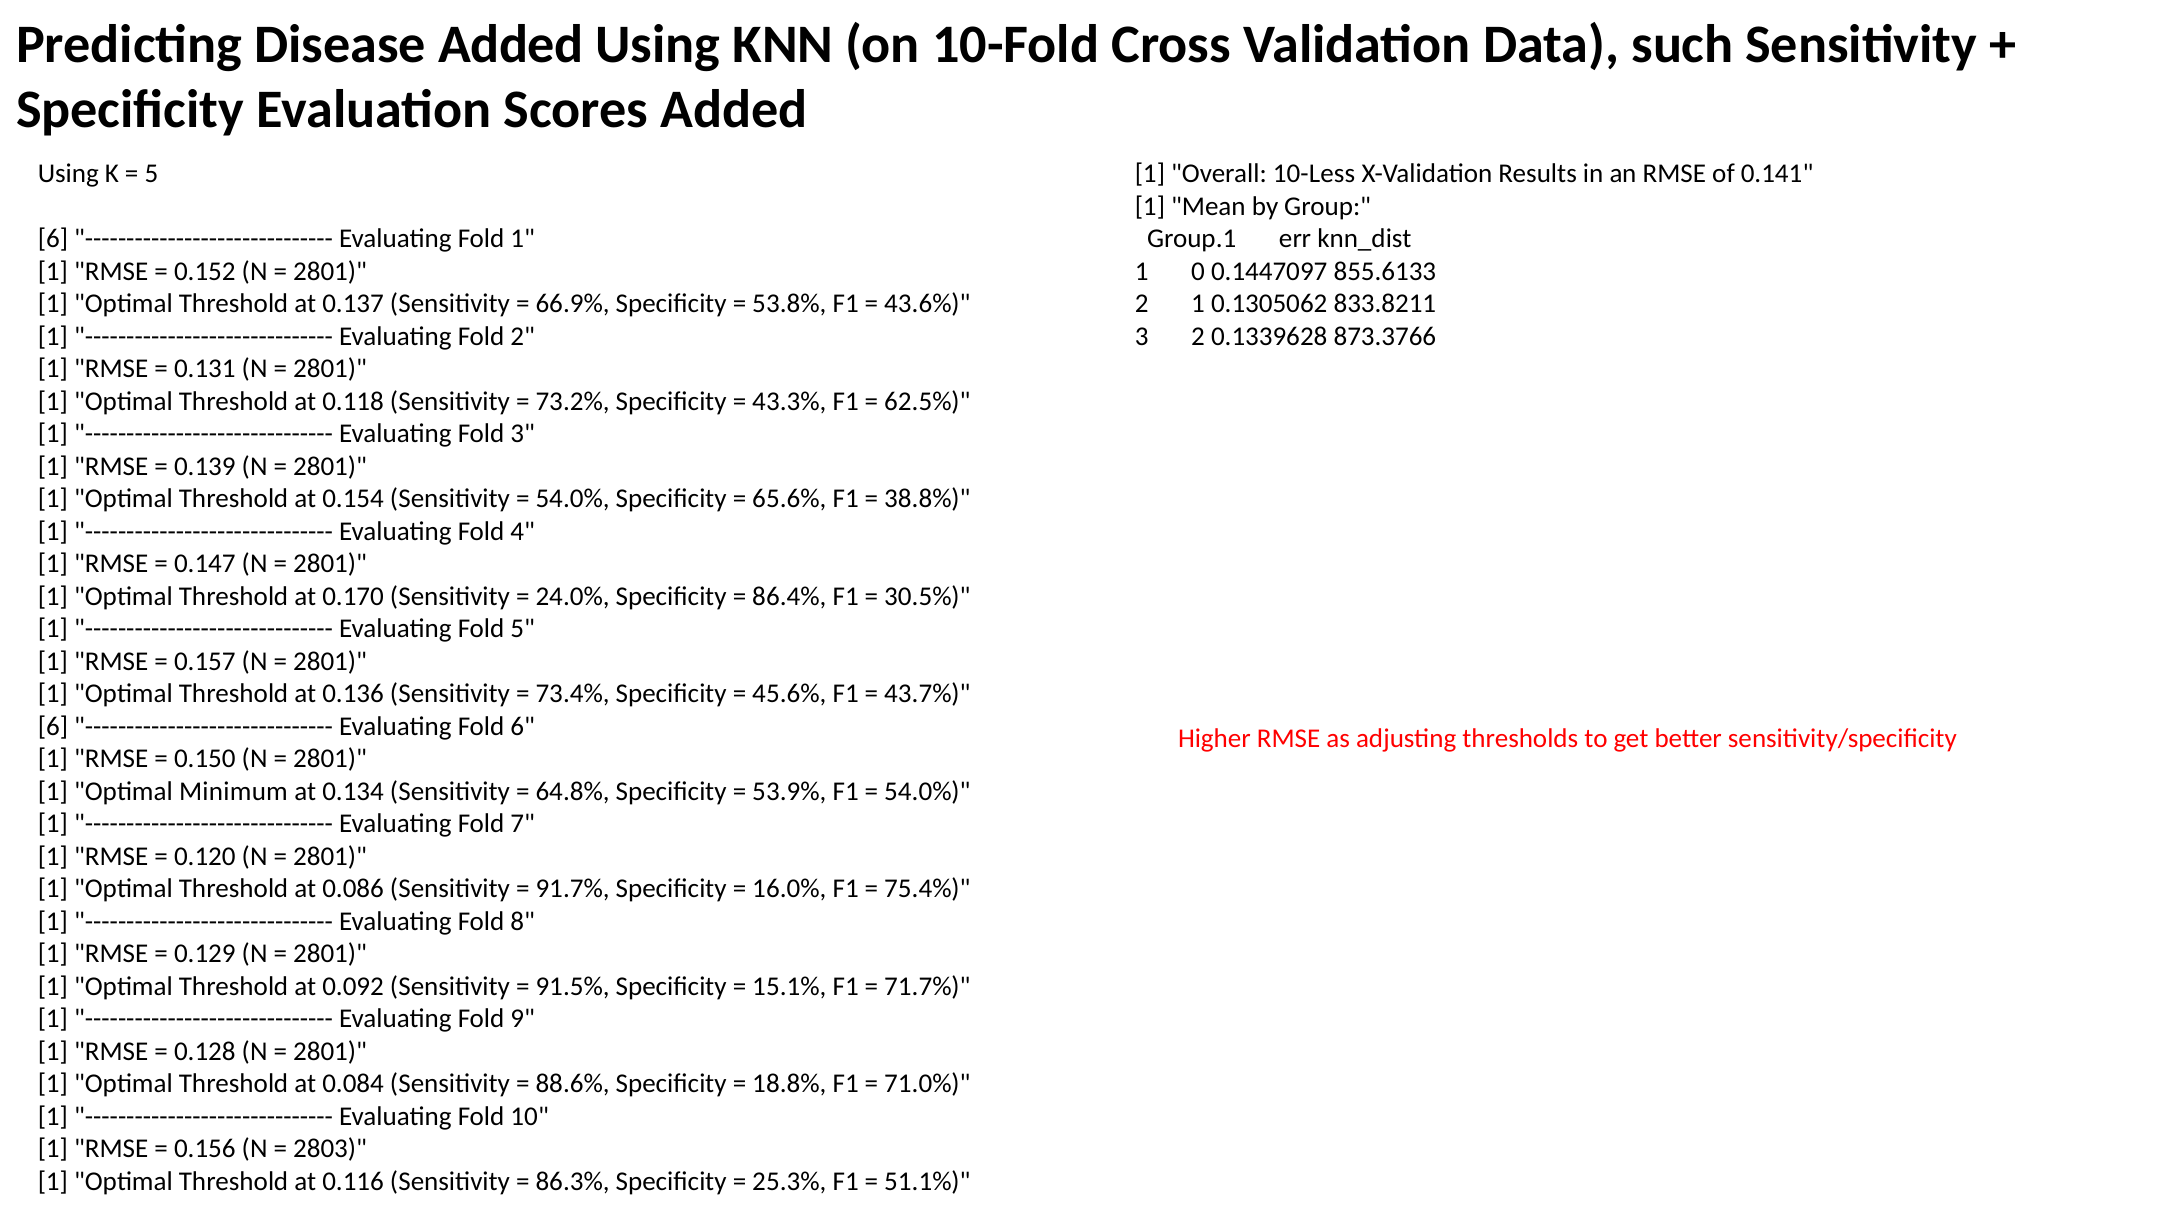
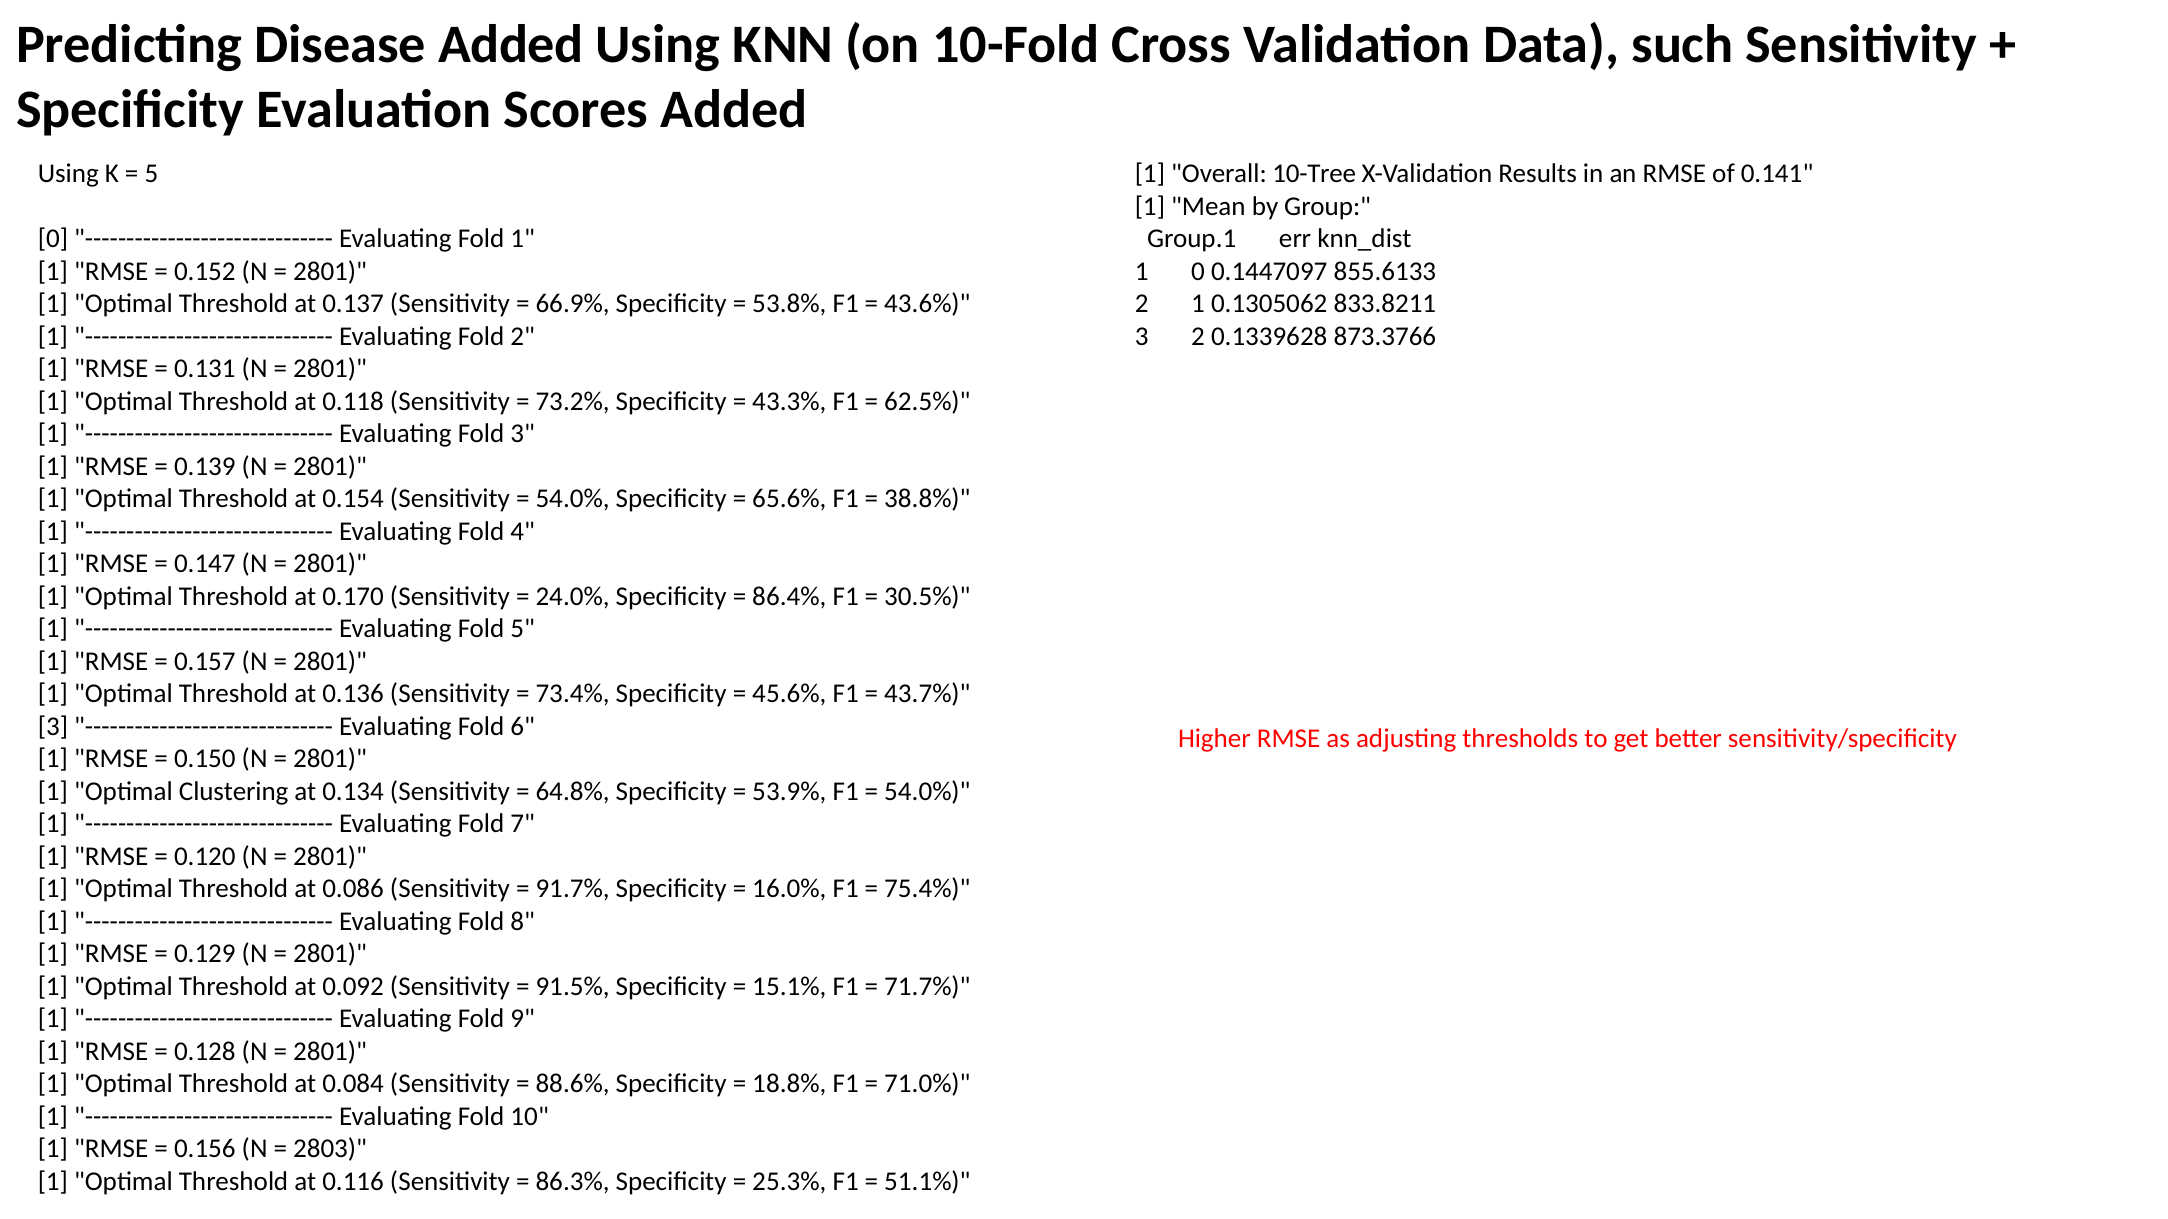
10-Less: 10-Less -> 10-Tree (1314, 174)
6: 6 -> 0 (53, 239)
6: 6 -> 3 (53, 727)
Minimum: Minimum -> Clustering (234, 792)
